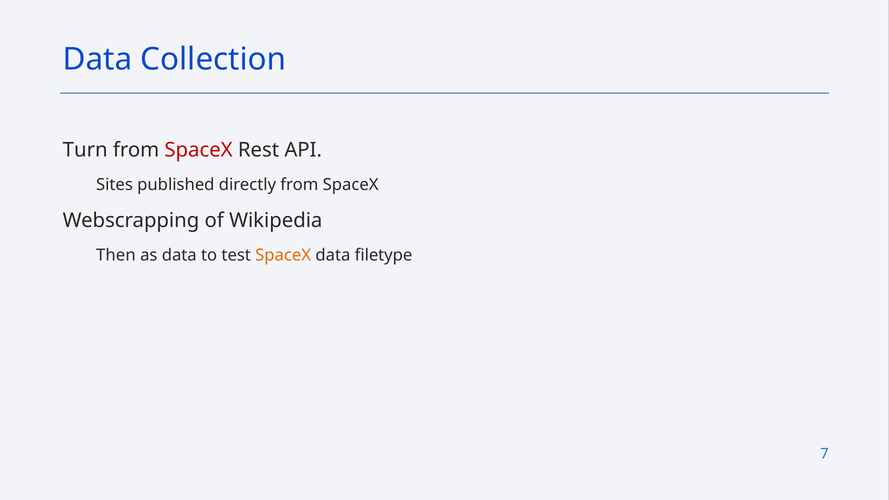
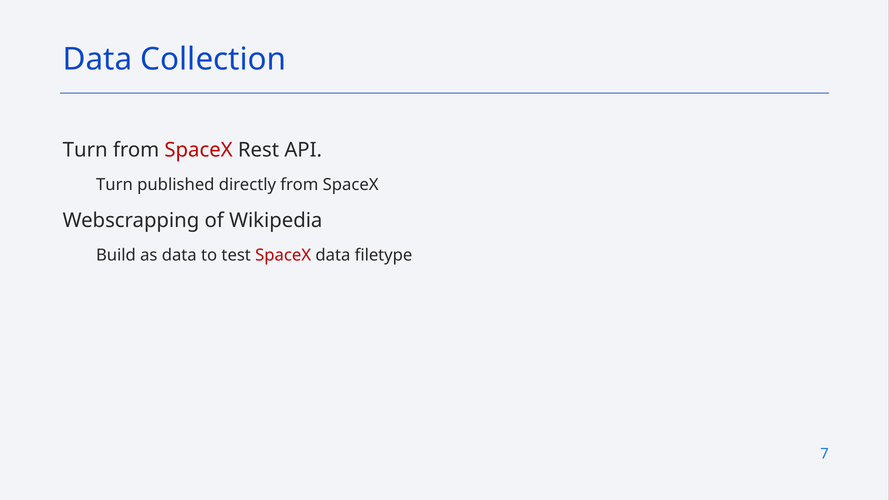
Sites: Sites -> Turn (114, 185)
Then: Then -> Build (116, 255)
SpaceX colour: orange -> red (283, 255)
